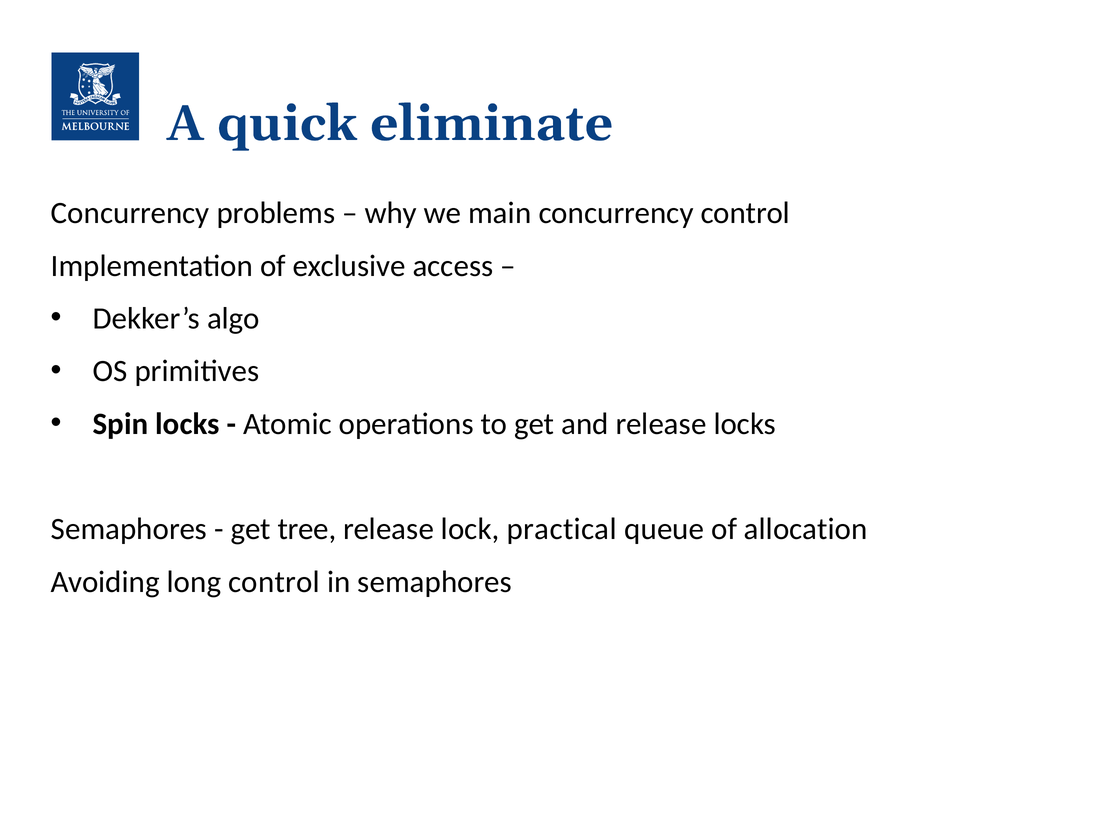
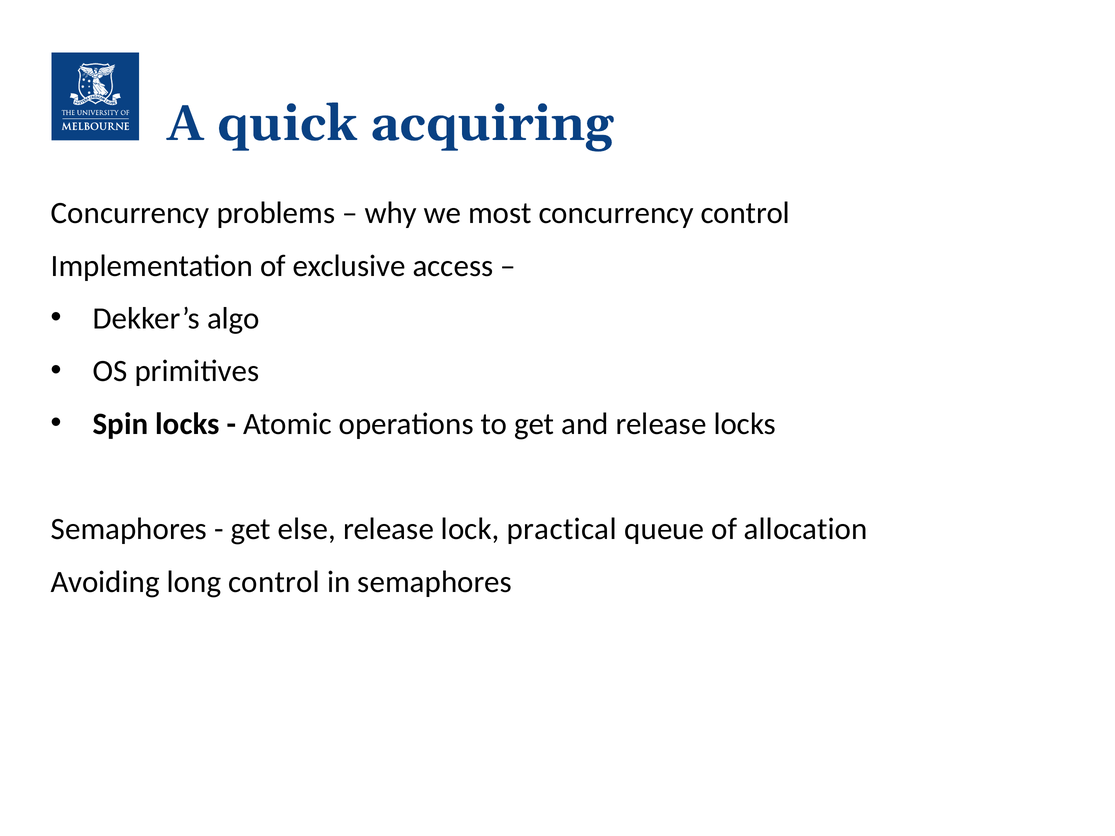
eliminate: eliminate -> acquiring (492, 124)
main: main -> most (500, 213)
tree: tree -> else (307, 529)
